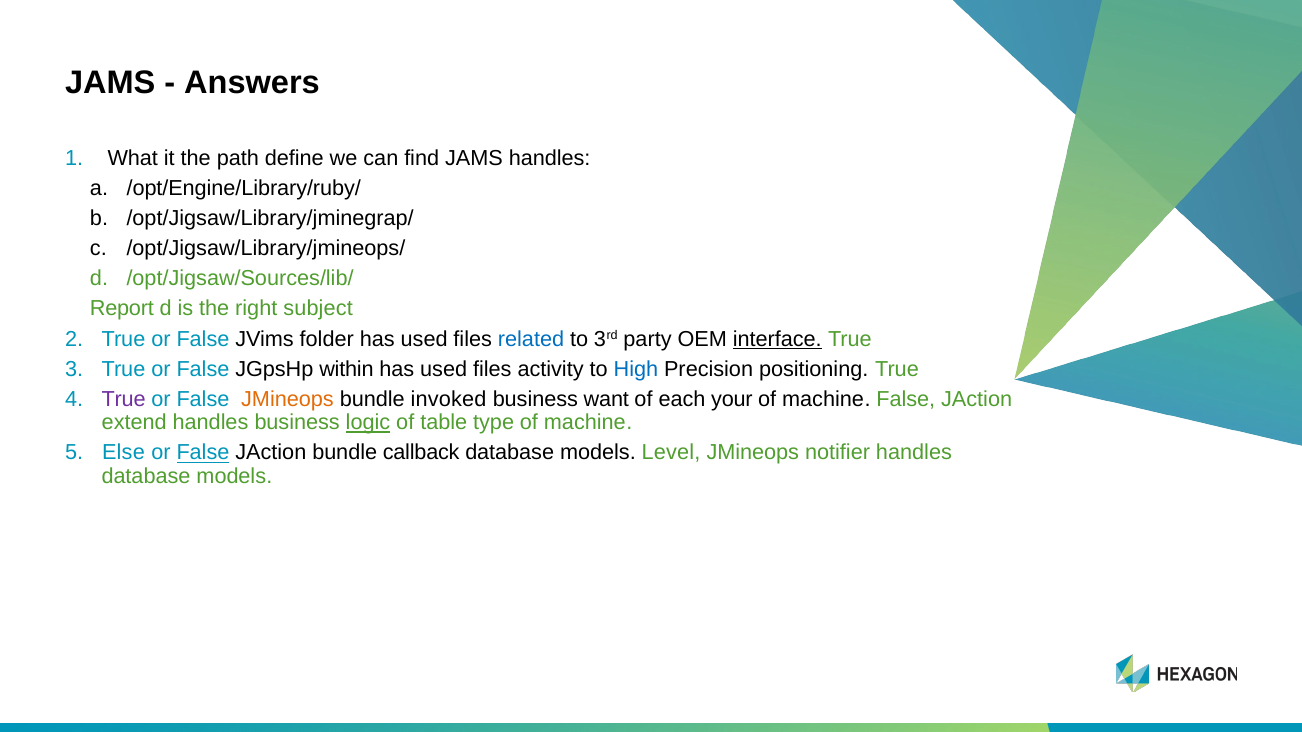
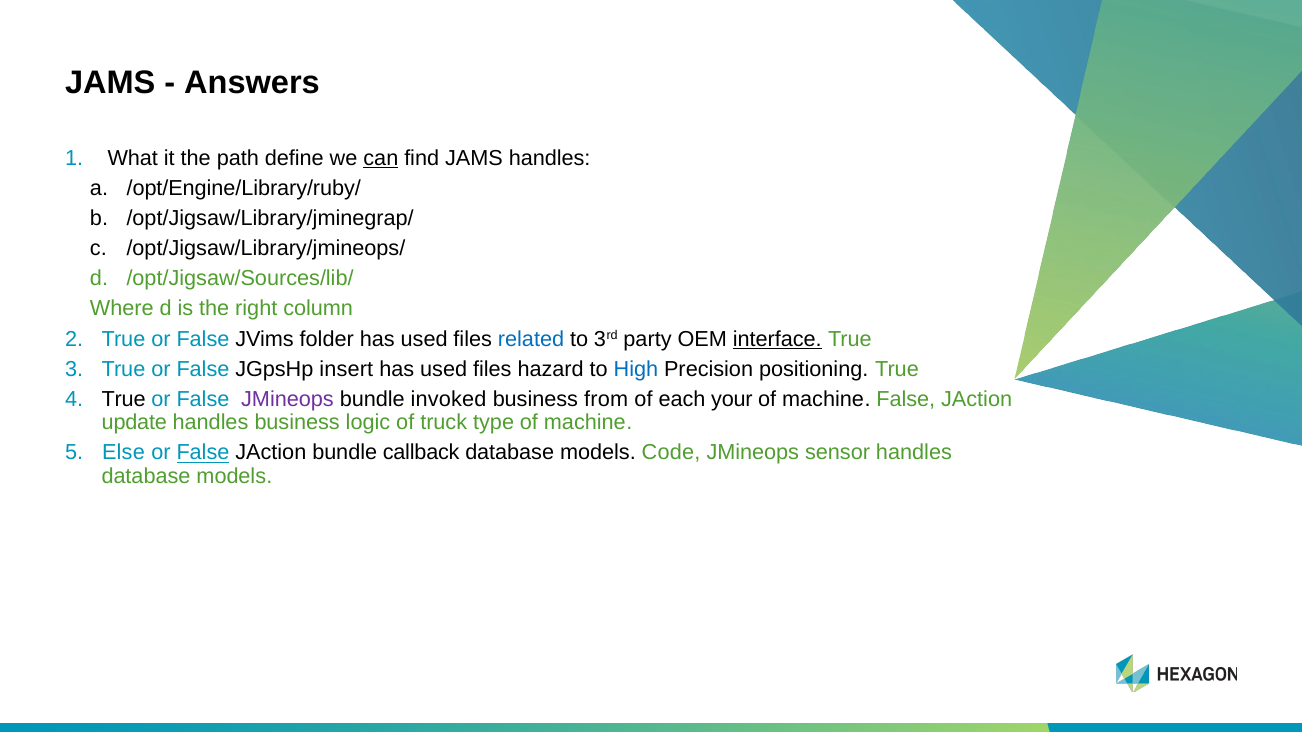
can underline: none -> present (381, 158)
Report: Report -> Where (122, 309)
subject: subject -> column (318, 309)
within: within -> insert (346, 369)
activity: activity -> hazard (551, 369)
True colour: purple -> black (124, 399)
JMineops colour: orange -> purple (287, 399)
want: want -> from (606, 399)
extend: extend -> update (134, 423)
logic underline: present -> none (368, 423)
table: table -> truck (444, 423)
Level: Level -> Code (671, 453)
notifier: notifier -> sensor (838, 453)
